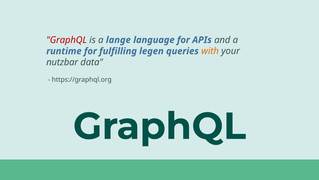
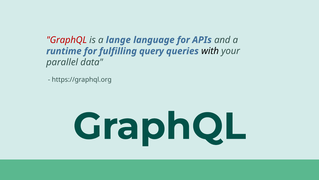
legen: legen -> query (152, 51)
with colour: orange -> black (210, 51)
nutzbar: nutzbar -> parallel (62, 62)
